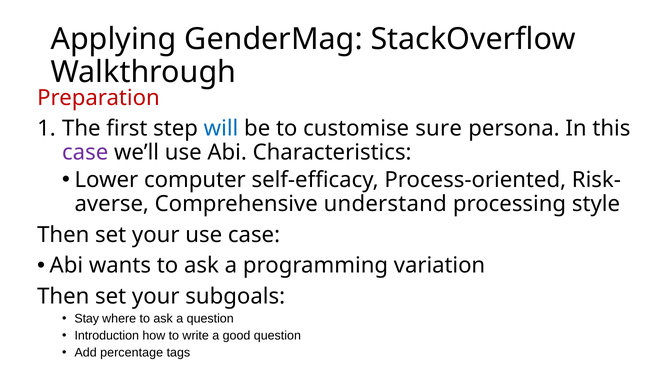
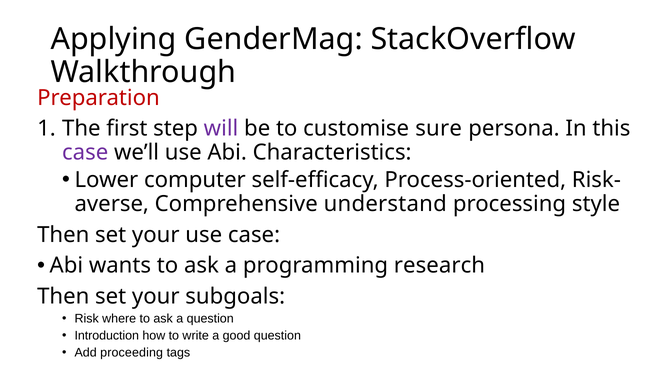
will colour: blue -> purple (221, 129)
variation: variation -> research (439, 266)
Stay: Stay -> Risk (87, 319)
percentage: percentage -> proceeding (132, 353)
